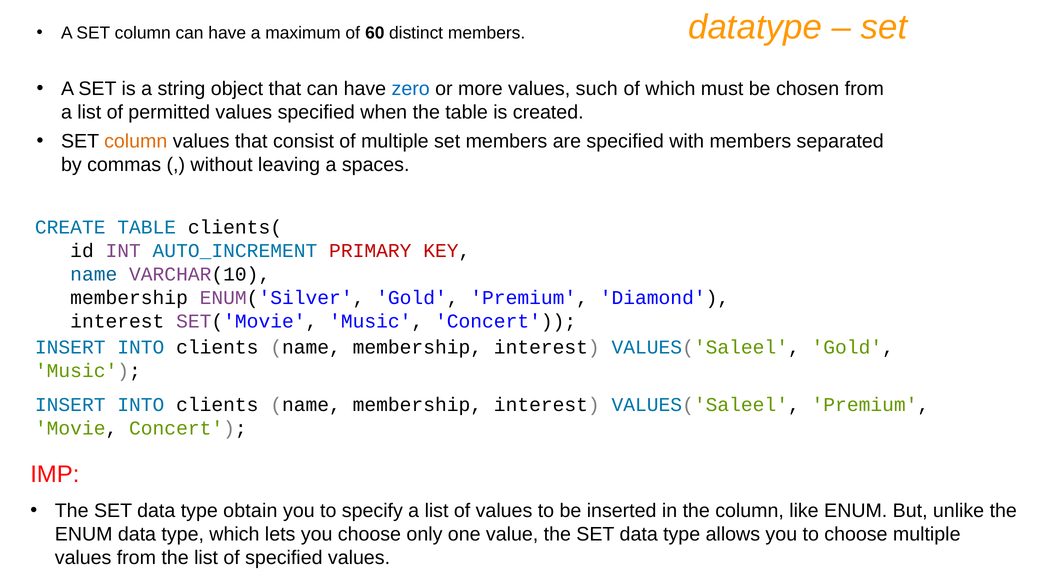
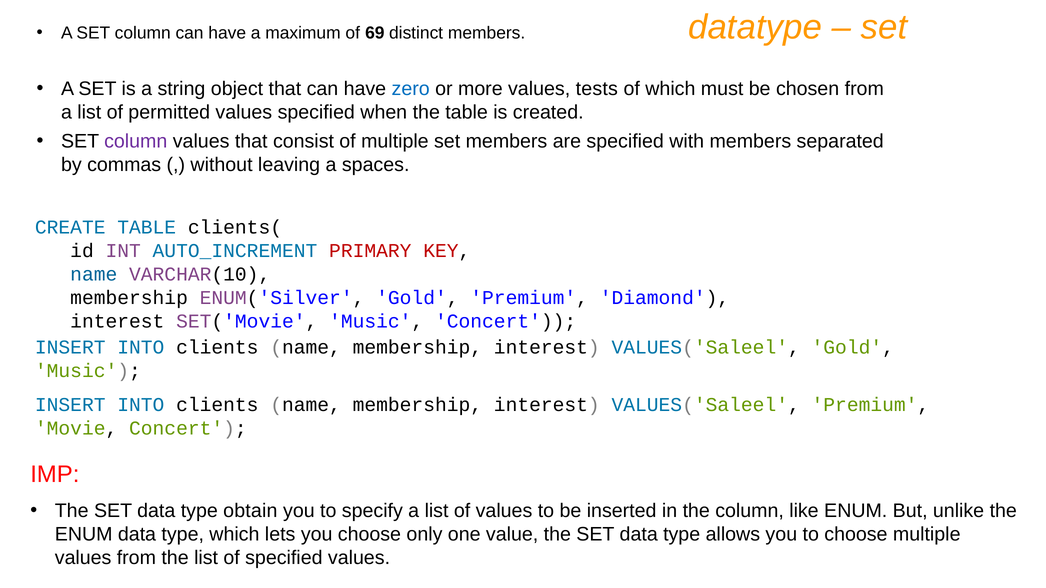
60: 60 -> 69 (375, 33)
such: such -> tests (597, 89)
column colour: orange -> purple (136, 141)
